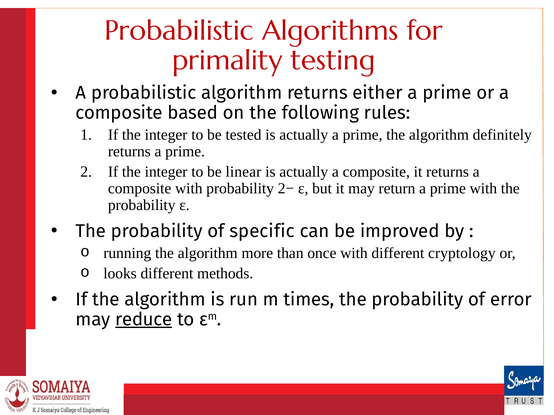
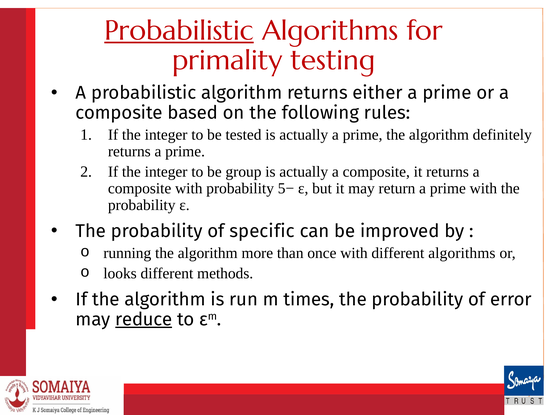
Probabilistic underline: none -> present (179, 31)
linear: linear -> group (244, 172)
2−: 2− -> 5− (286, 189)
different cryptology: cryptology -> algorithms (462, 253)
